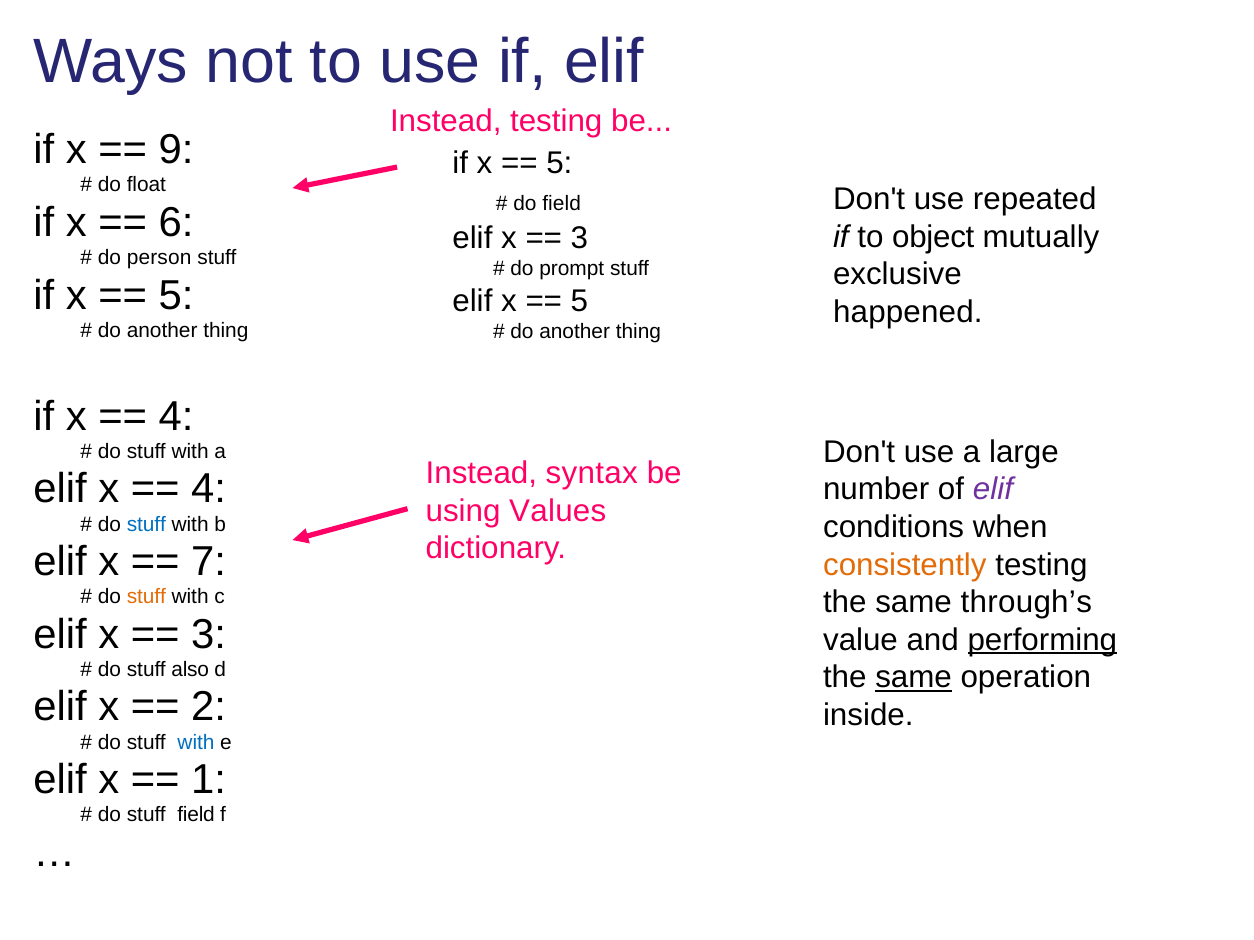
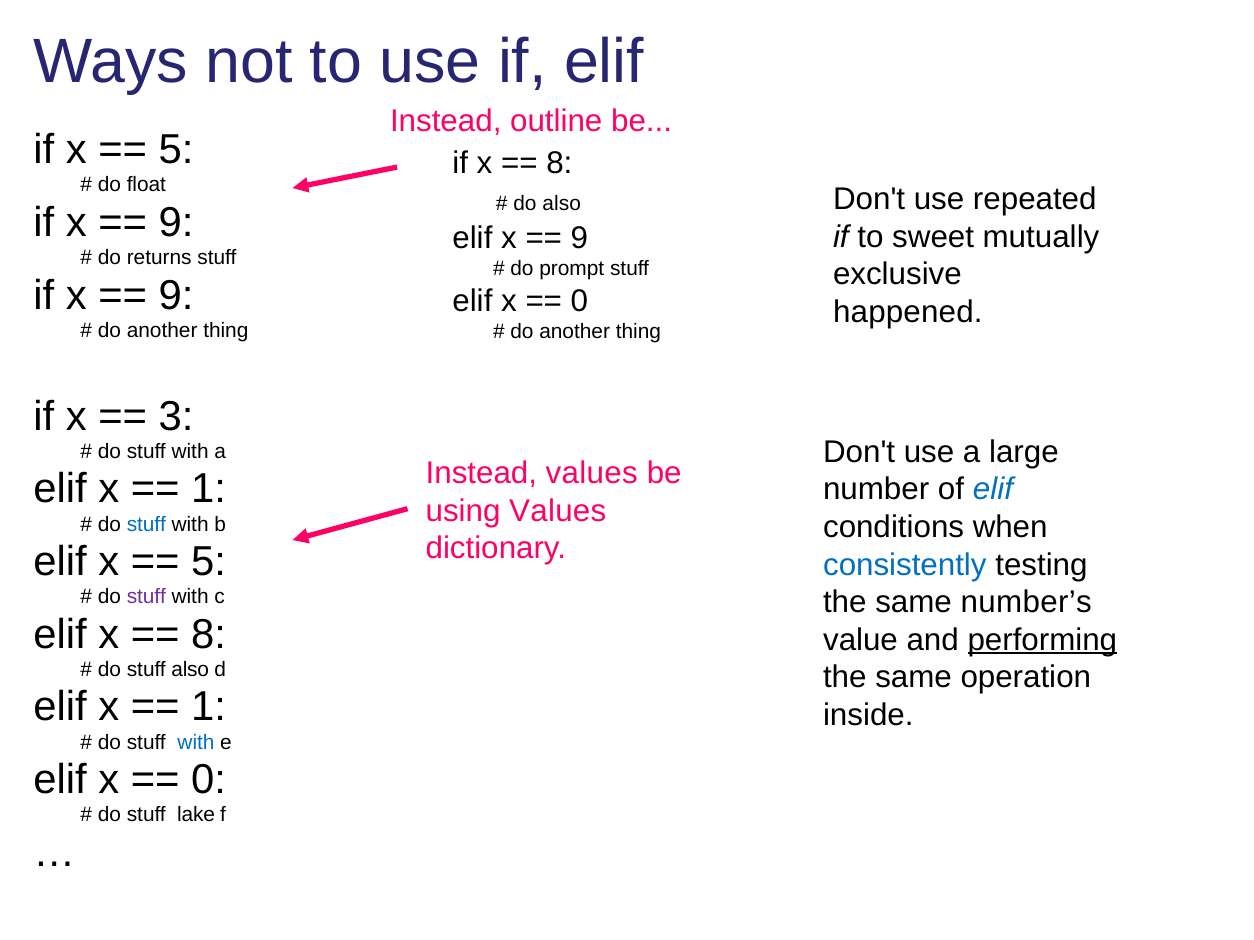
Instead testing: testing -> outline (556, 121)
9: 9 -> 5 (176, 150)
5: 5 -> 8 (559, 163)
do field: field -> also (562, 204)
6: 6 -> 9 (176, 223)
object: object -> sweet (933, 237)
3: 3 -> 9 (579, 238)
person: person -> returns (159, 258)
5: 5 -> 9 (176, 295)
5: 5 -> 0 (579, 301)
4: 4 -> 3 (176, 417)
Instead syntax: syntax -> values (592, 473)
4: 4 -> 1 (209, 489)
elif colour: purple -> blue (993, 490)
7: 7 -> 5 (209, 562)
consistently colour: orange -> blue (905, 565)
stuff colour: orange -> purple (146, 597)
through’s: through’s -> number’s (1026, 603)
3: 3 -> 8 (209, 635)
same underline: present -> none (914, 678)
2: 2 -> 1 (209, 707)
1: 1 -> 0 (209, 780)
stuff field: field -> lake (196, 815)
